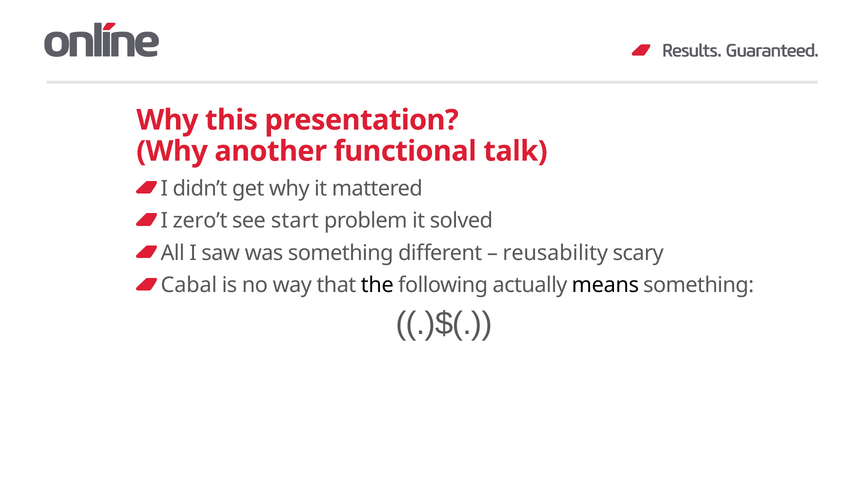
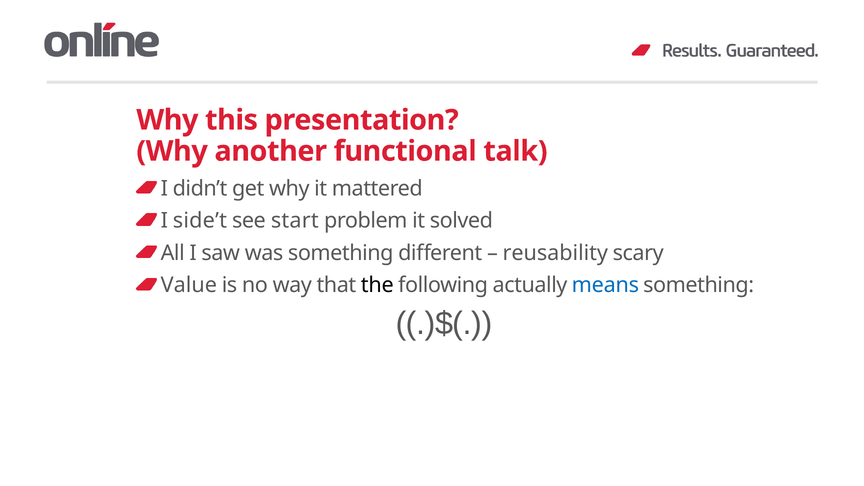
zero’t: zero’t -> side’t (200, 221)
Cabal: Cabal -> Value (189, 285)
means colour: black -> blue (605, 285)
